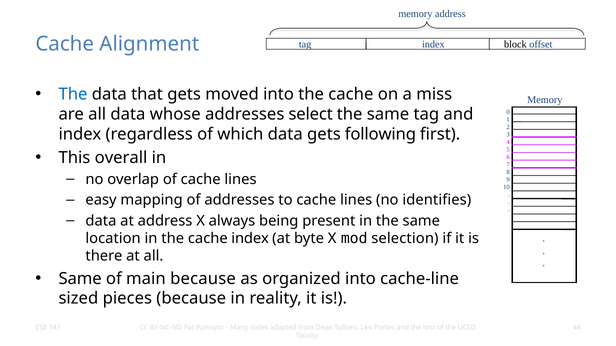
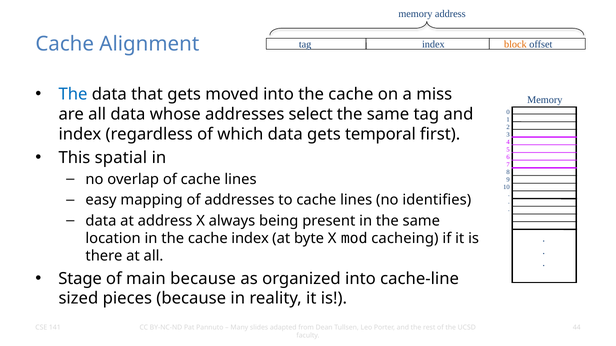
block colour: black -> orange (515, 44)
following: following -> temporal (380, 134)
overall: overall -> spatial (121, 158)
selection: selection -> cacheing (405, 239)
Same: Same -> Stage (80, 279)
